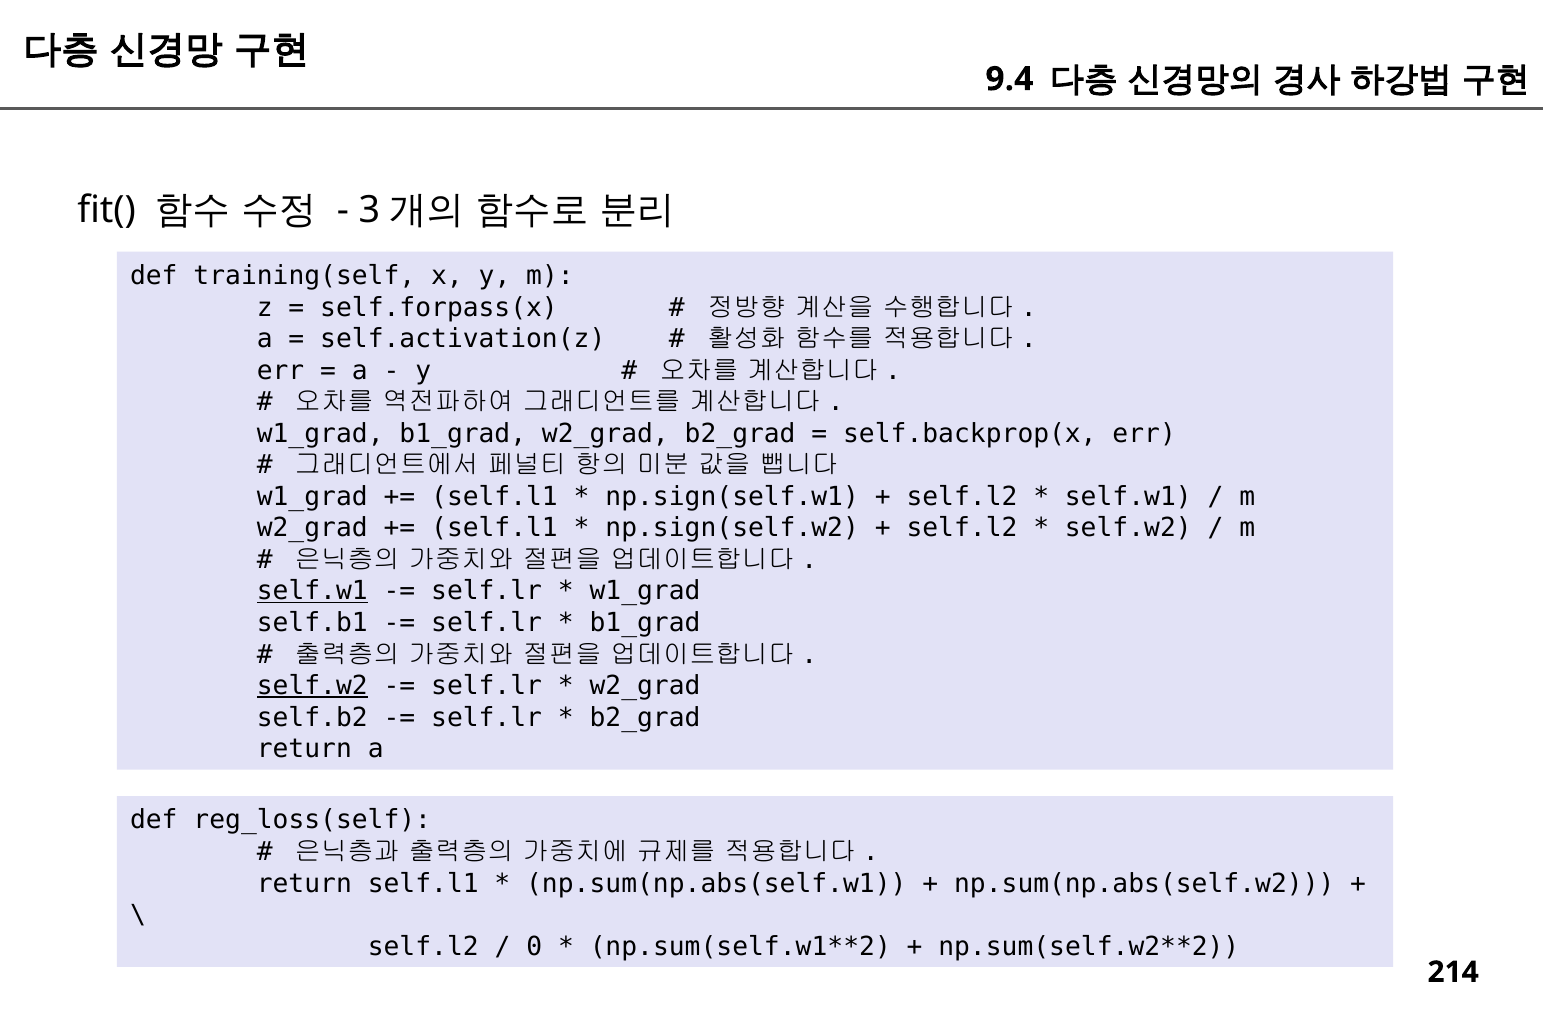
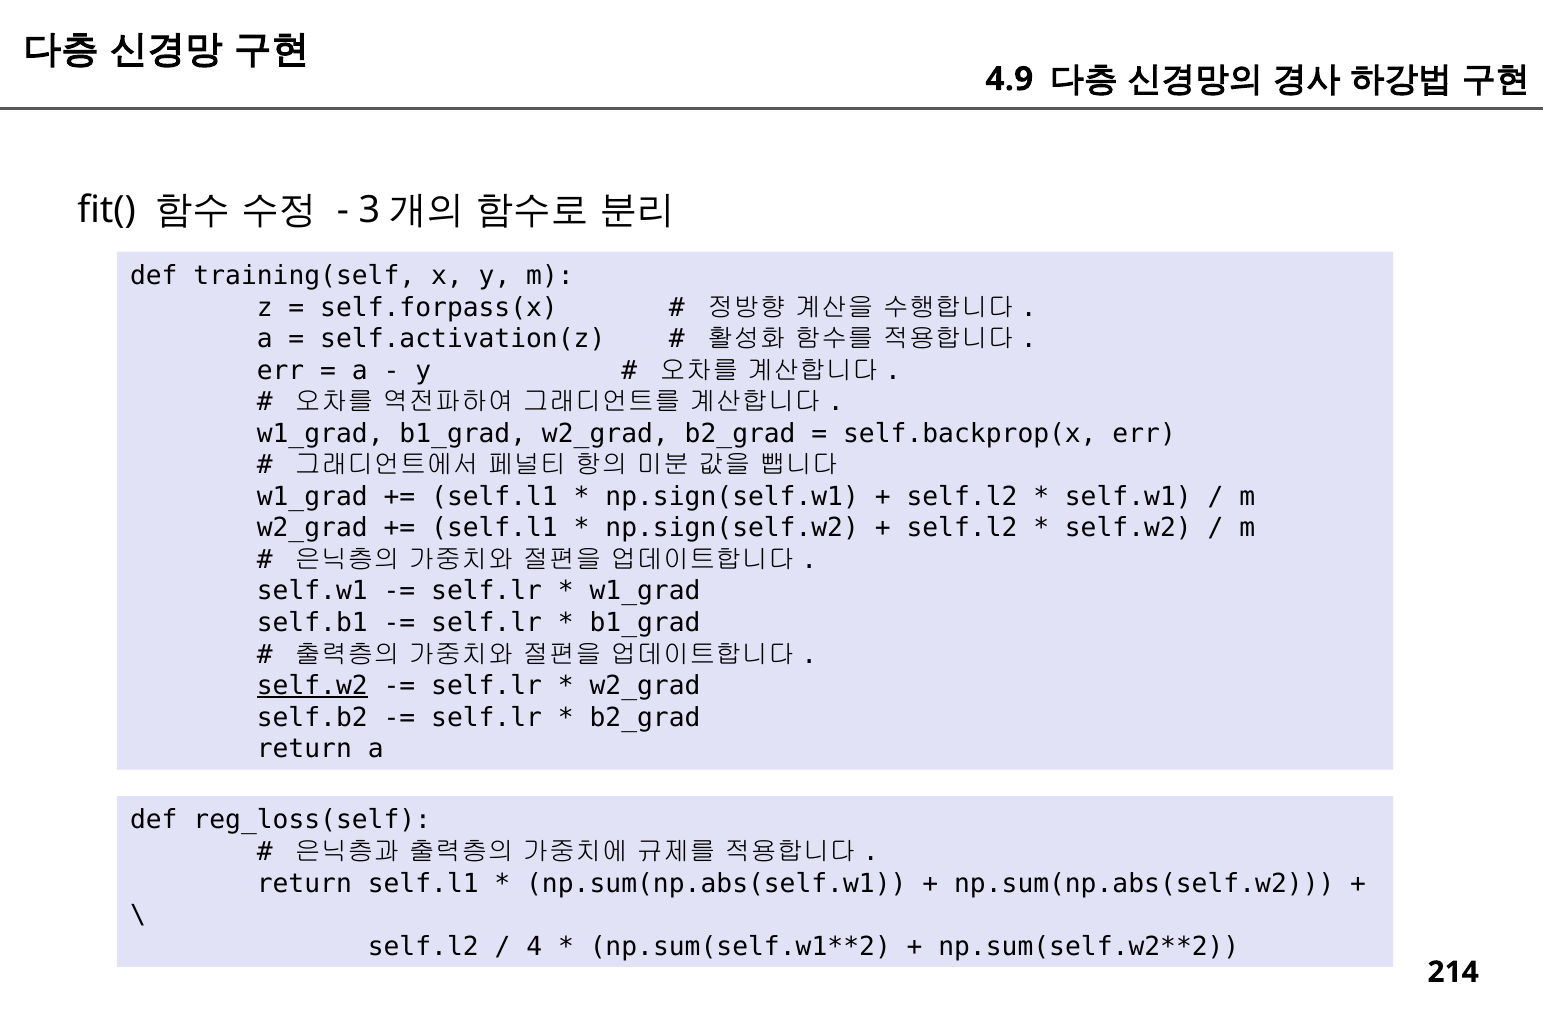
9.4: 9.4 -> 4.9 (1009, 79)
self.w1 underline: present -> none (312, 592)
0: 0 -> 4 (534, 947)
